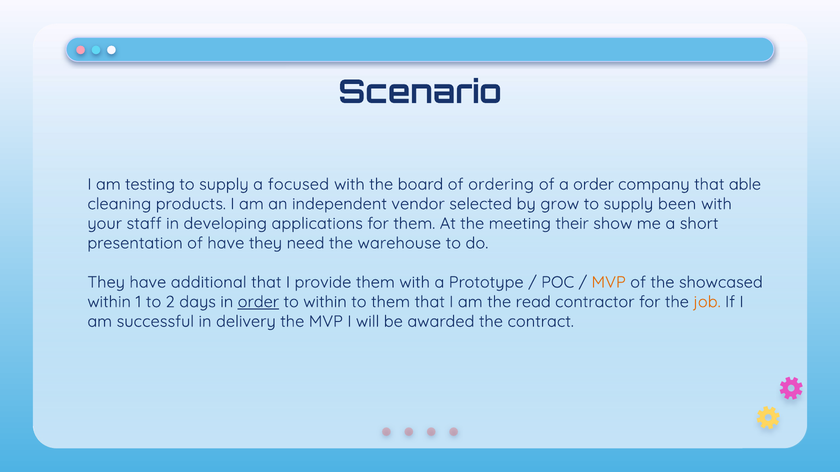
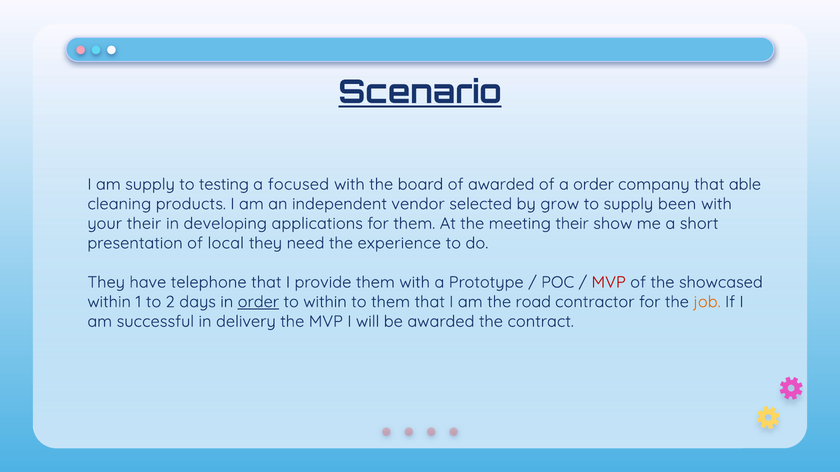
Scenario underline: none -> present (420, 92)
am testing: testing -> supply (150, 185)
supply: supply -> testing (224, 185)
of ordering: ordering -> awarded (501, 185)
your staff: staff -> their (144, 224)
of have: have -> local (226, 243)
warehouse: warehouse -> experience (399, 243)
additional: additional -> telephone (209, 283)
MVP colour: orange -> red (609, 283)
read: read -> road (533, 302)
